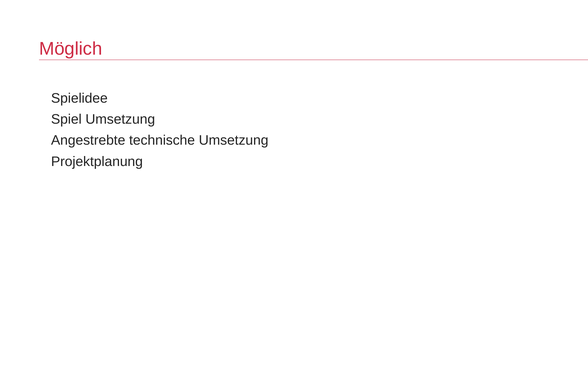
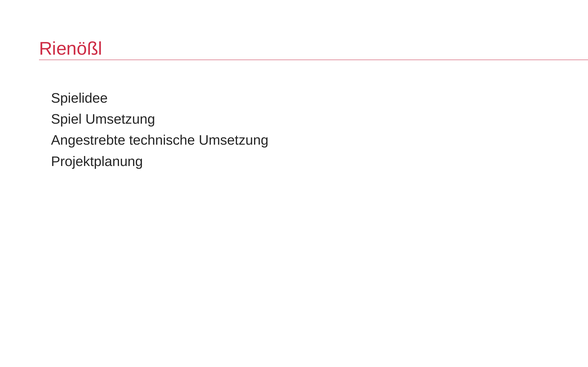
Möglich: Möglich -> Rienößl (71, 49)
